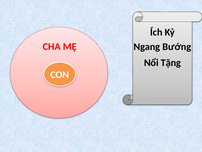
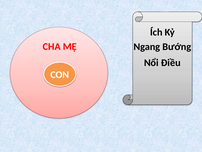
Tặng: Tặng -> Điều (171, 63)
